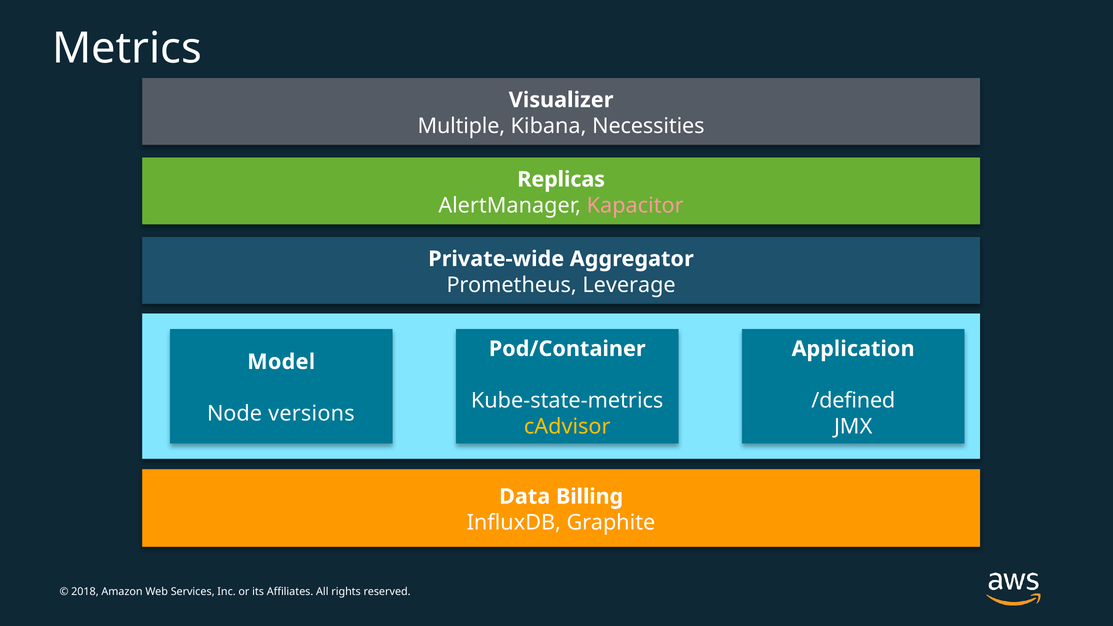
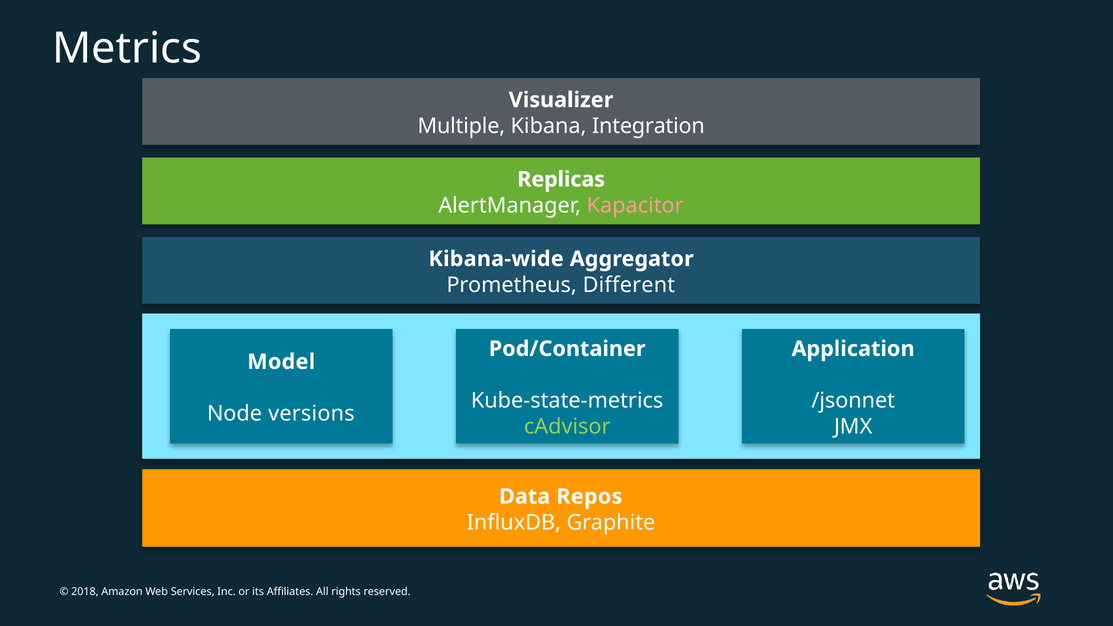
Necessities: Necessities -> Integration (648, 126)
Private-wide: Private-wide -> Kibana-wide (496, 259)
Leverage: Leverage -> Different (629, 285)
/defined: /defined -> /jsonnet (853, 401)
cAdvisor colour: yellow -> light green (567, 427)
Billing: Billing -> Repos (589, 497)
